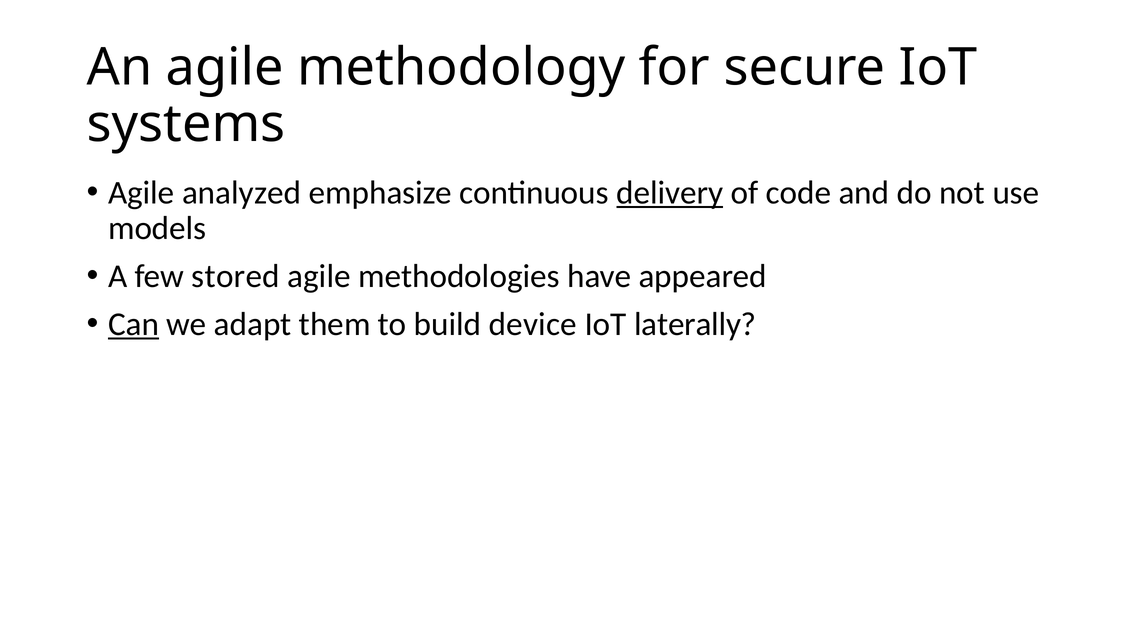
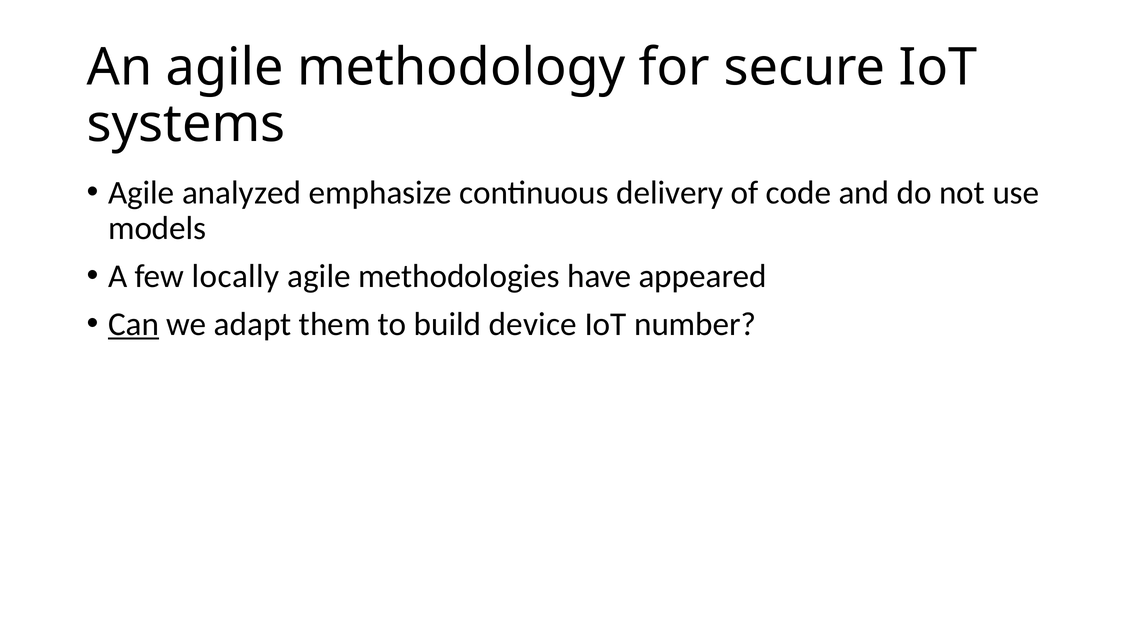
delivery underline: present -> none (670, 192)
stored: stored -> locally (236, 276)
laterally: laterally -> number (695, 324)
